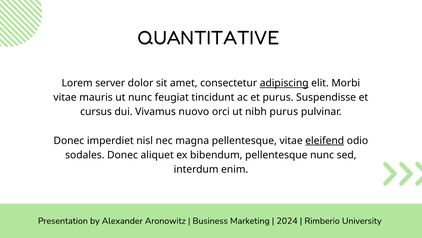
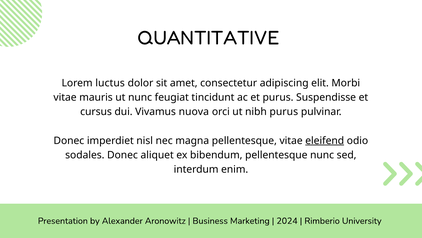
server: server -> luctus (110, 83)
adipiscing underline: present -> none (284, 83)
nuovo: nuovo -> nuova (194, 112)
